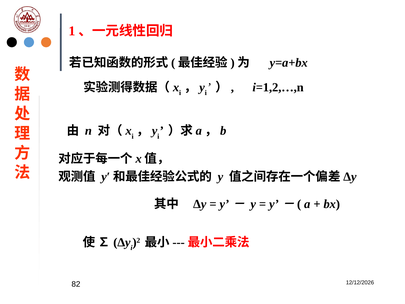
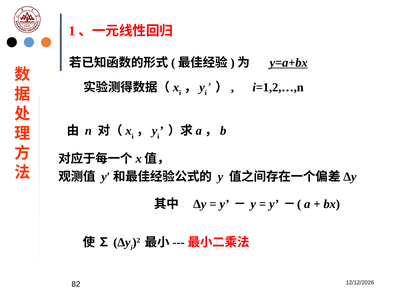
y=a+bx underline: none -> present (289, 63)
